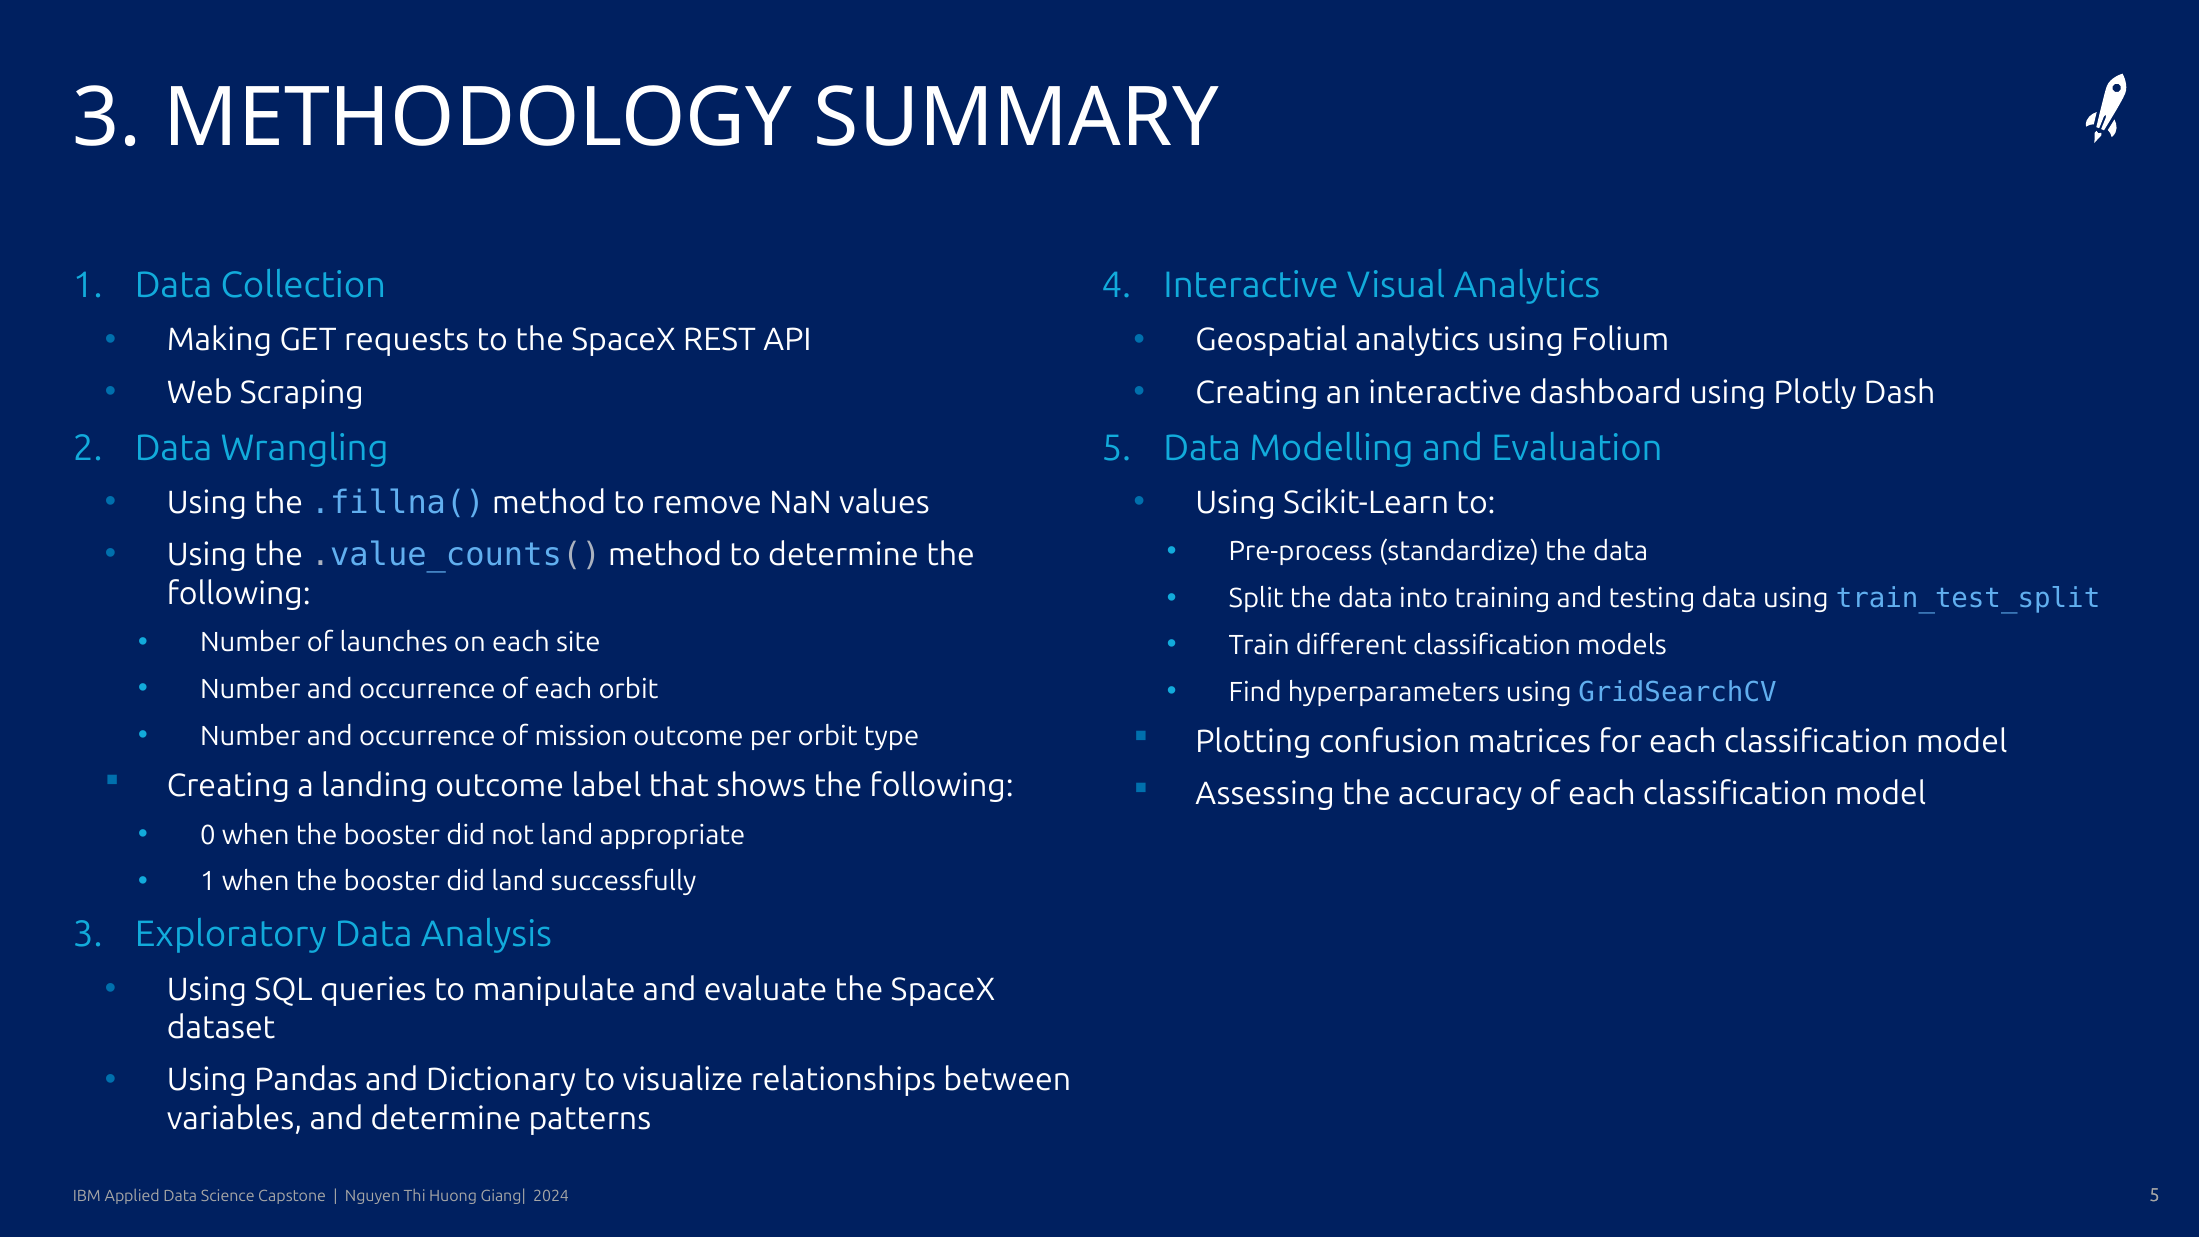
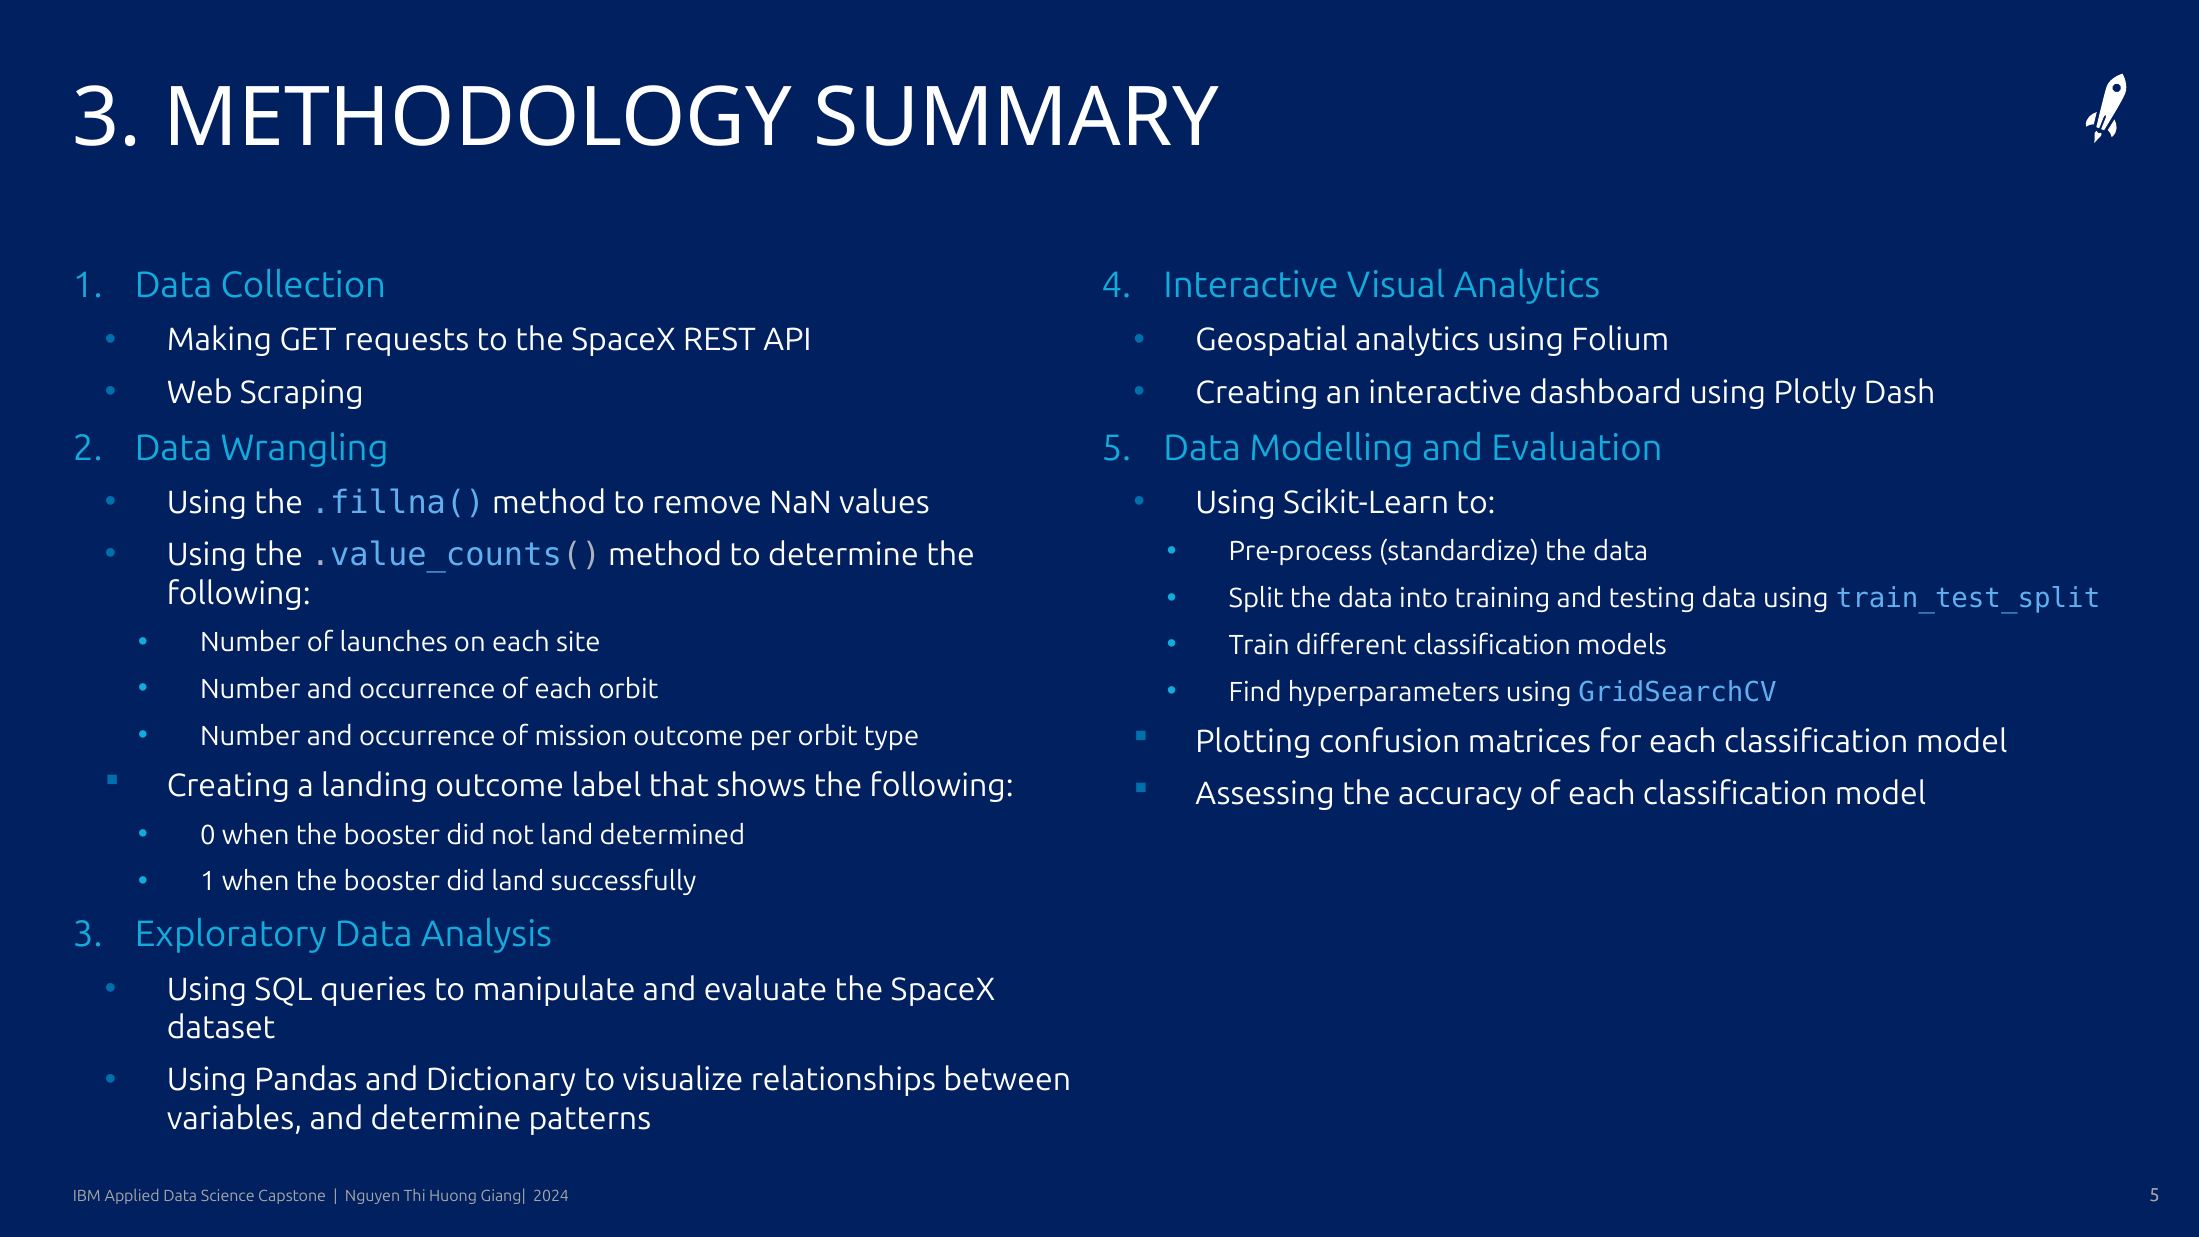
appropriate: appropriate -> determined (672, 835)
